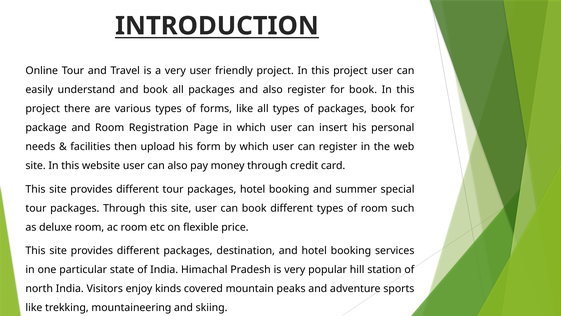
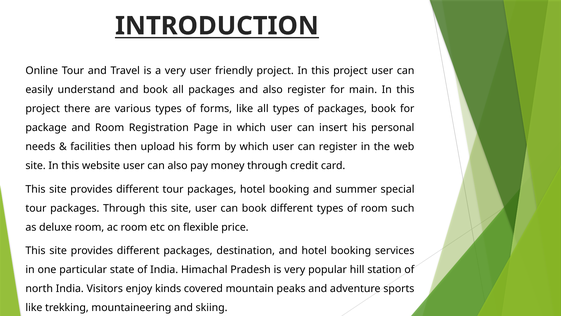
for book: book -> main (363, 90)
